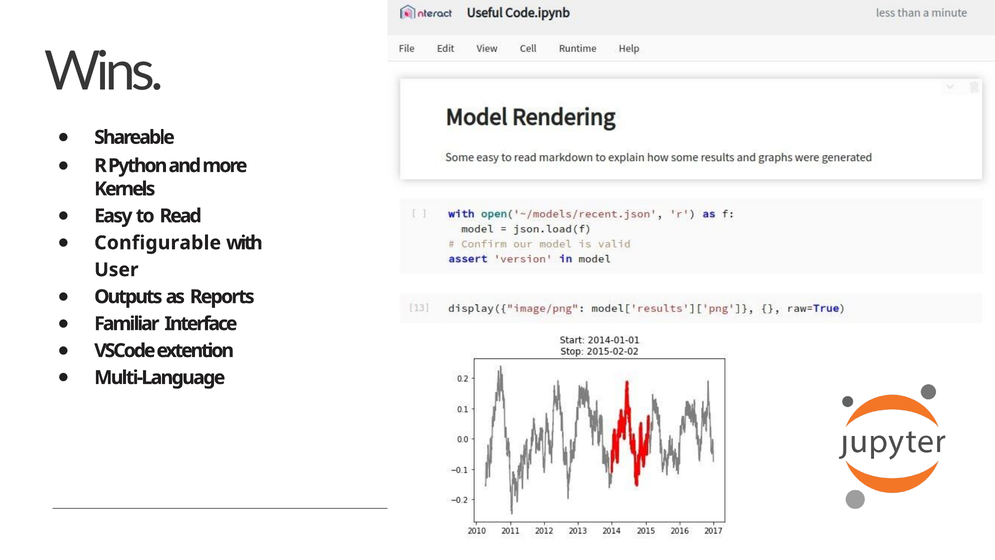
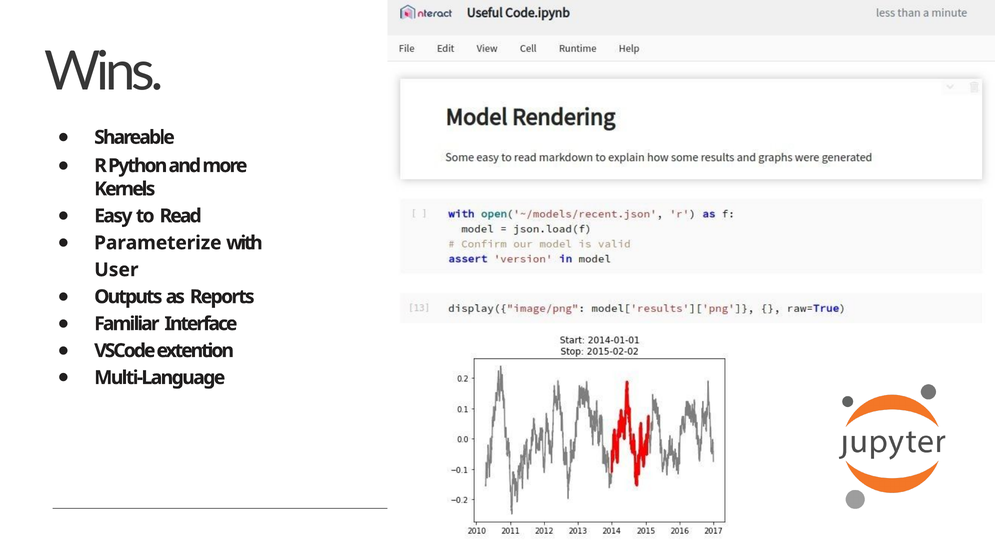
Configurable: Configurable -> Parameterize (158, 243)
